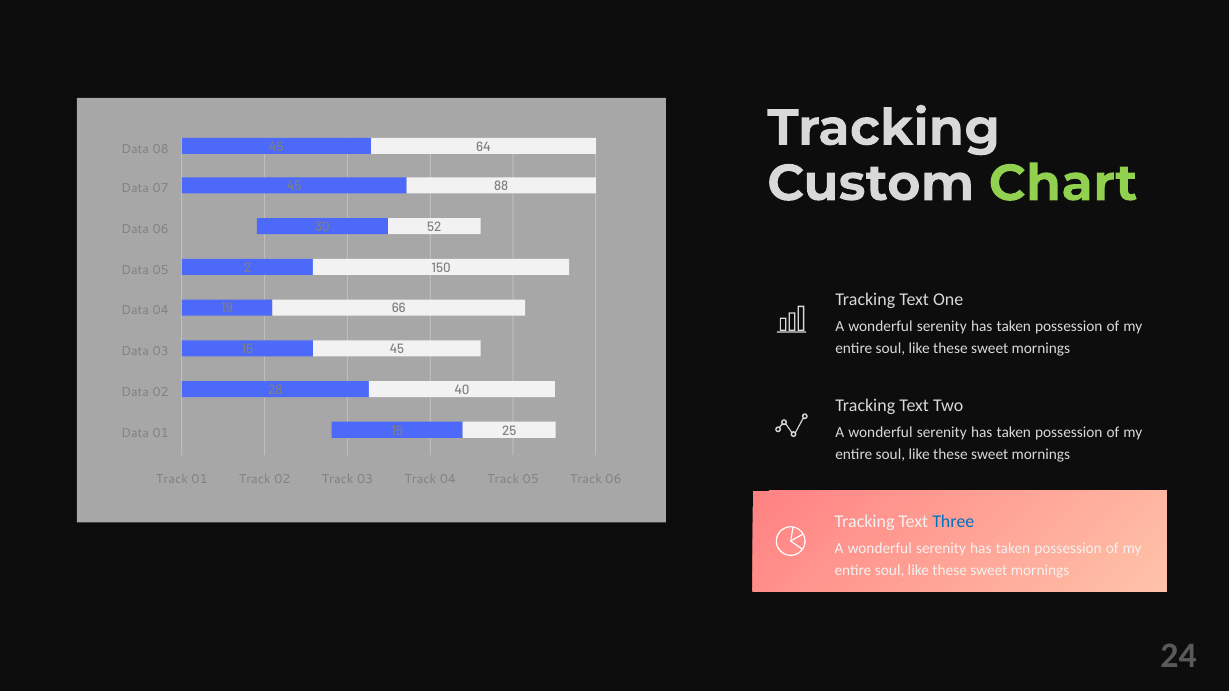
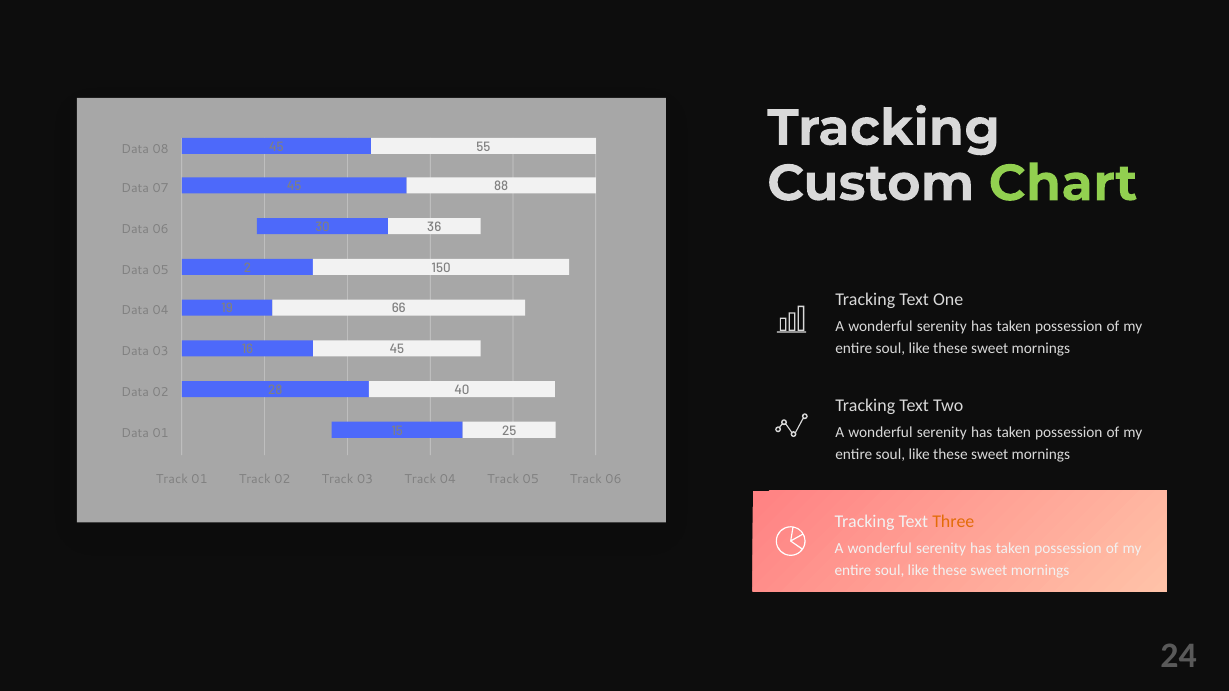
64: 64 -> 55 (483, 147)
52: 52 -> 36 (434, 227)
Three colour: blue -> orange (953, 522)
